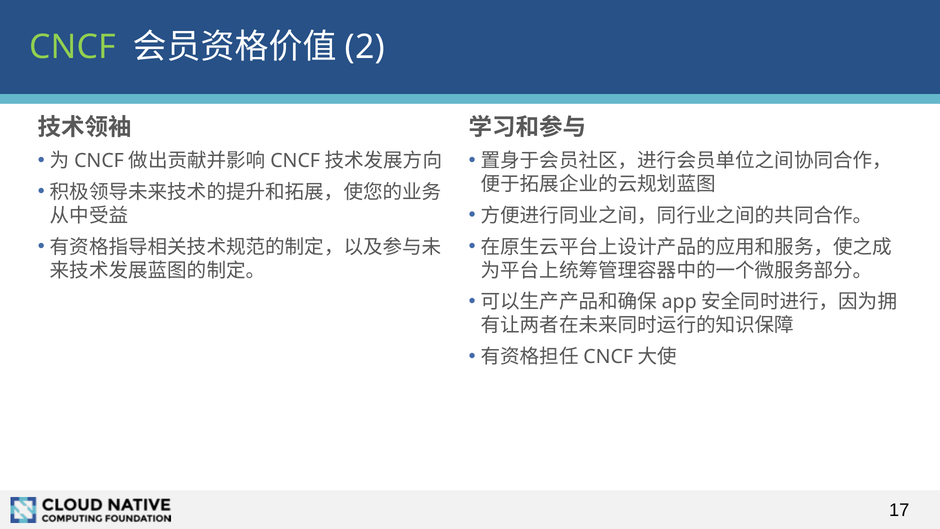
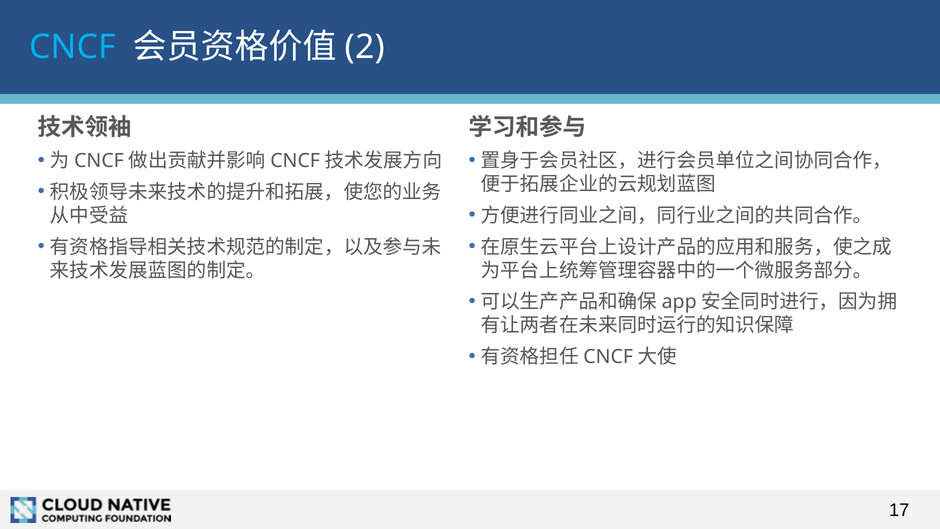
CNCF colour: light green -> light blue (73, 47)
